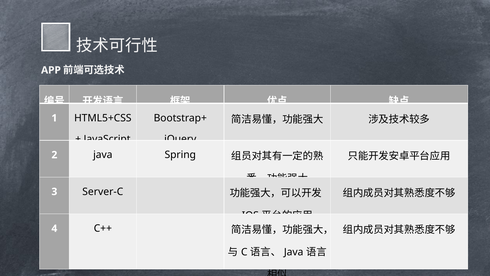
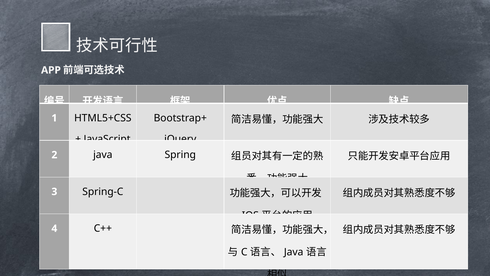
Server-C: Server-C -> Spring-C (103, 191)
